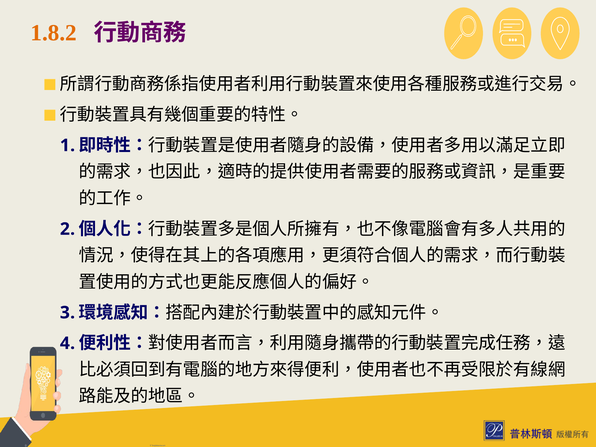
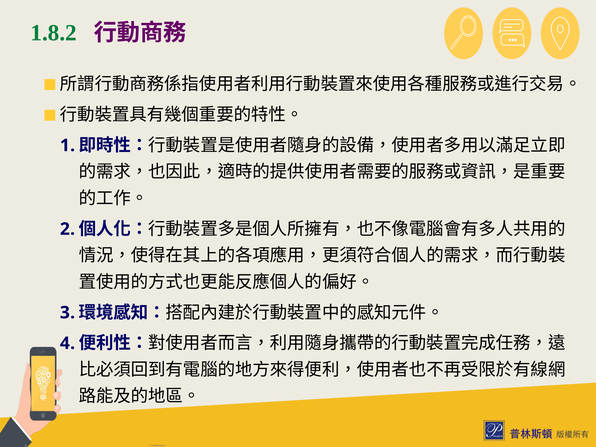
1.8.2 colour: orange -> green (54, 33)
